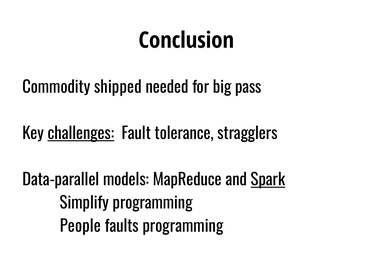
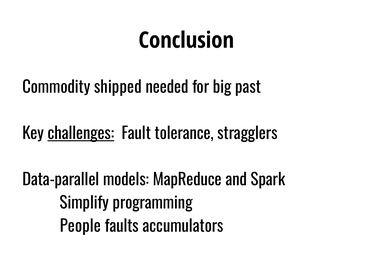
pass: pass -> past (248, 88)
Spark underline: present -> none (268, 181)
faults programming: programming -> accumulators (183, 227)
